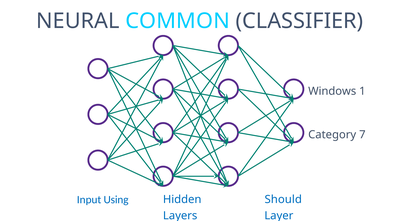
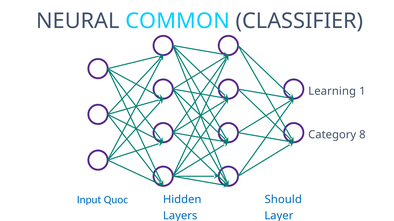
Windows: Windows -> Learning (332, 91)
7: 7 -> 8 (362, 135)
Using: Using -> Quoc (116, 200)
